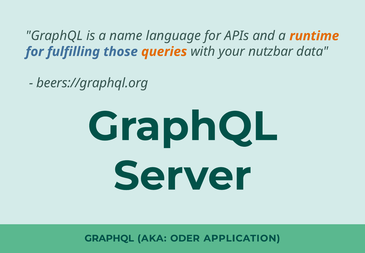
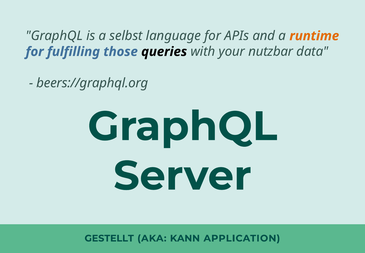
name: name -> selbst (126, 36)
queries colour: orange -> black (164, 52)
GRAPHQL: GRAPHQL -> GESTELLT (109, 238)
ODER: ODER -> KANN (185, 238)
